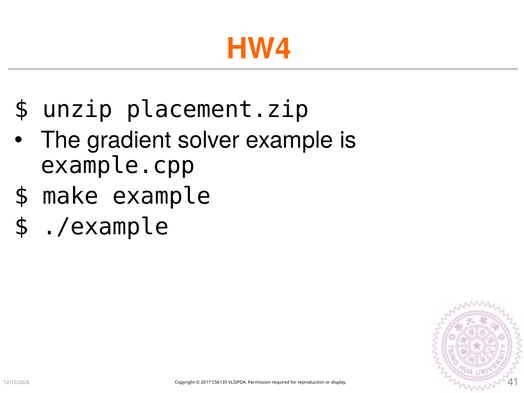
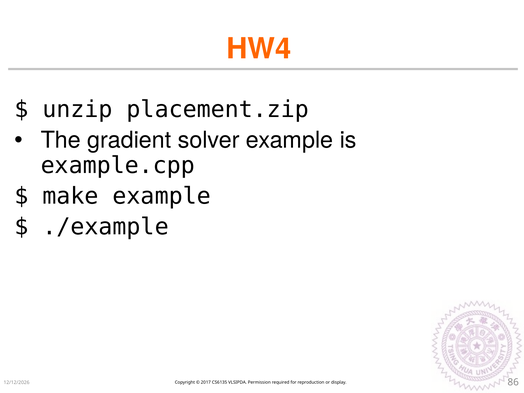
41: 41 -> 86 (513, 382)
